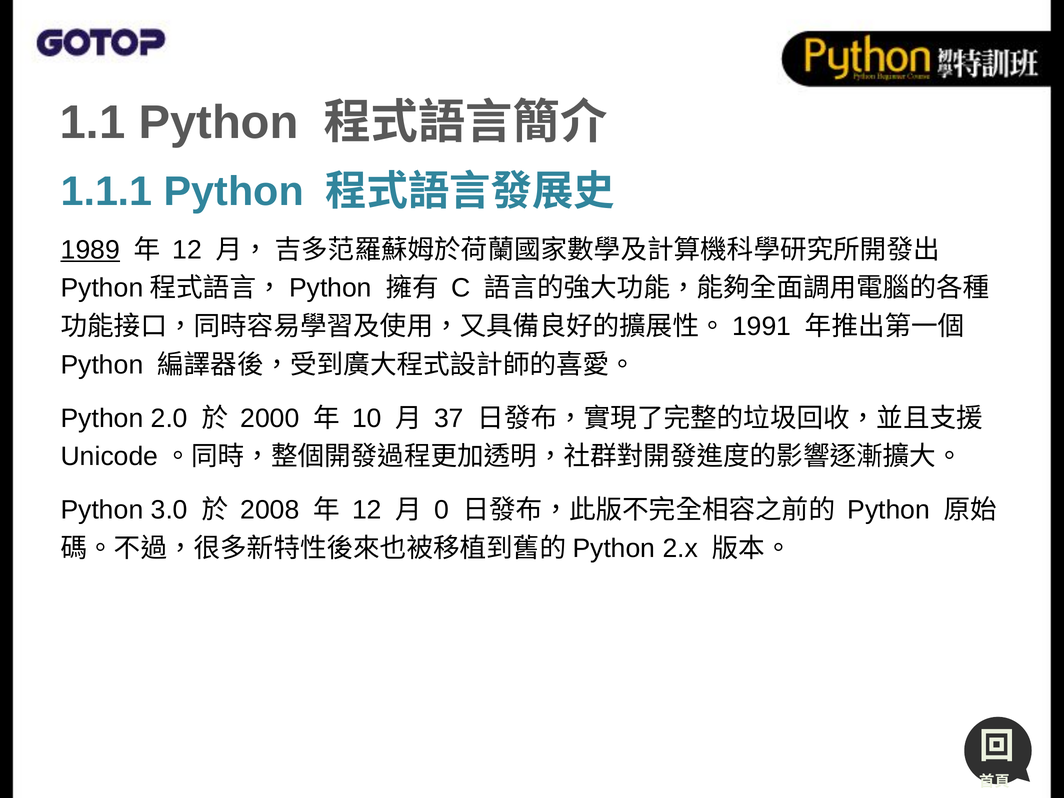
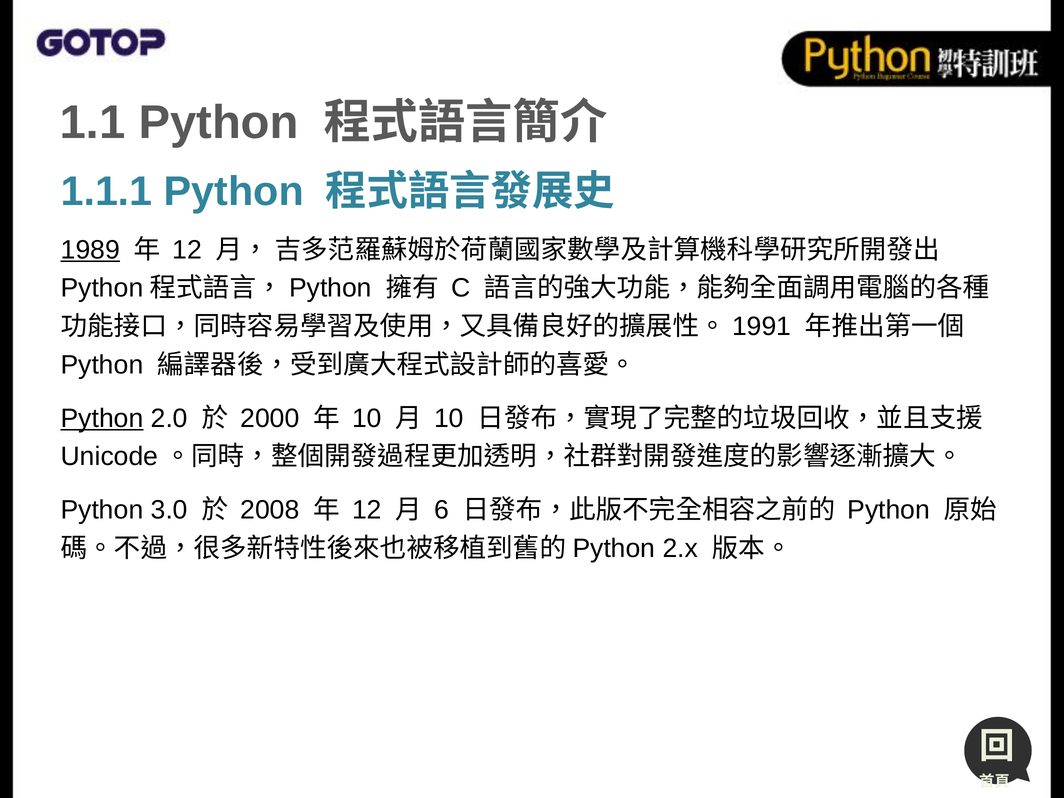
Python underline: none -> present (102, 418)
37: 37 -> 10 (449, 418)
0: 0 -> 6 (442, 510)
